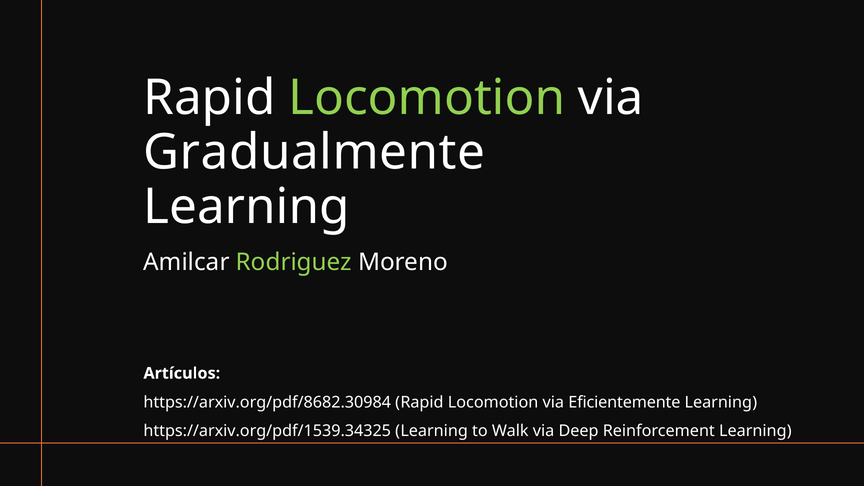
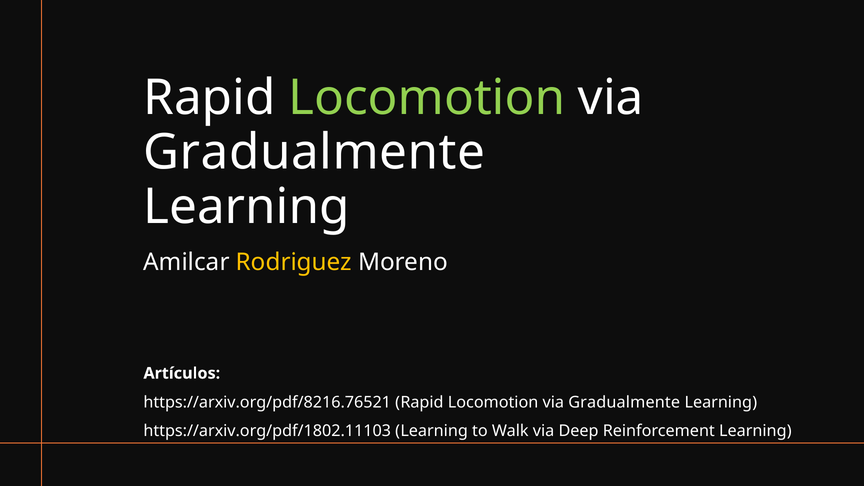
Rodriguez colour: light green -> yellow (294, 262)
https://arxiv.org/pdf/8682.30984: https://arxiv.org/pdf/8682.30984 -> https://arxiv.org/pdf/8216.76521 (267, 402)
Eficientemente: Eficientemente -> Gradualmente (624, 402)
https://arxiv.org/pdf/1539.34325: https://arxiv.org/pdf/1539.34325 -> https://arxiv.org/pdf/1802.11103 (267, 431)
